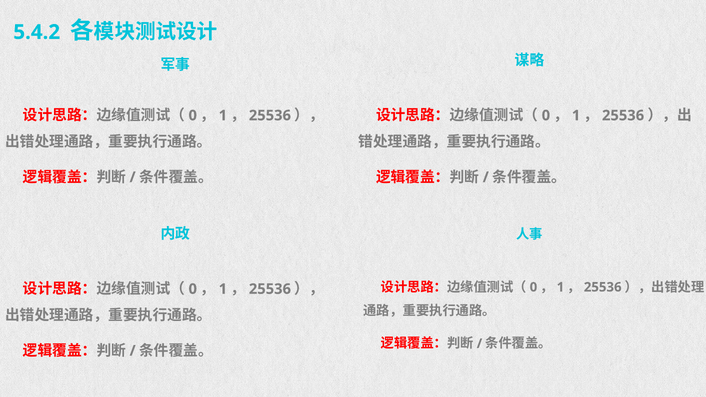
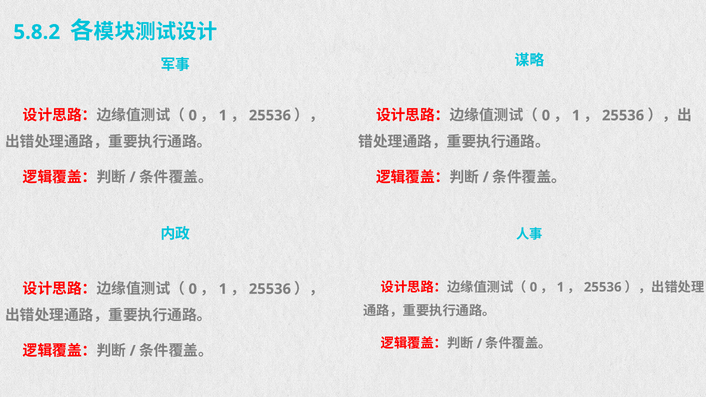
5.4.2: 5.4.2 -> 5.8.2 (37, 32)
